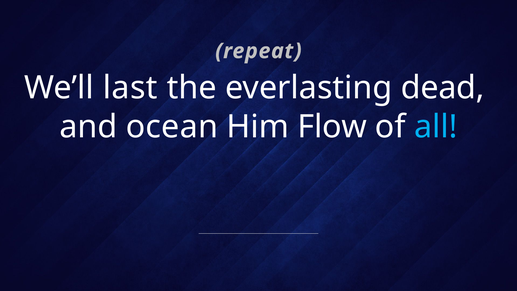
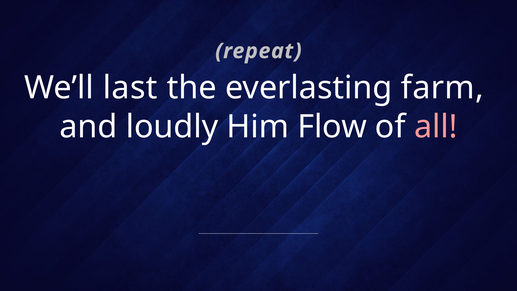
dead: dead -> farm (442, 88)
ocean: ocean -> loudly (172, 127)
all colour: light blue -> pink (436, 127)
